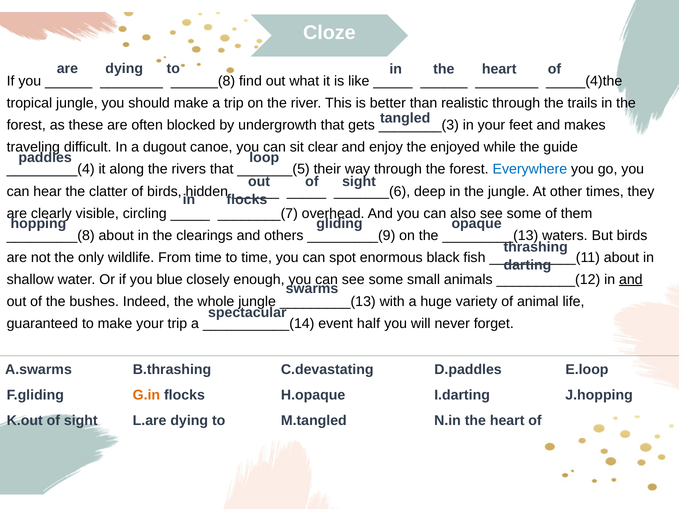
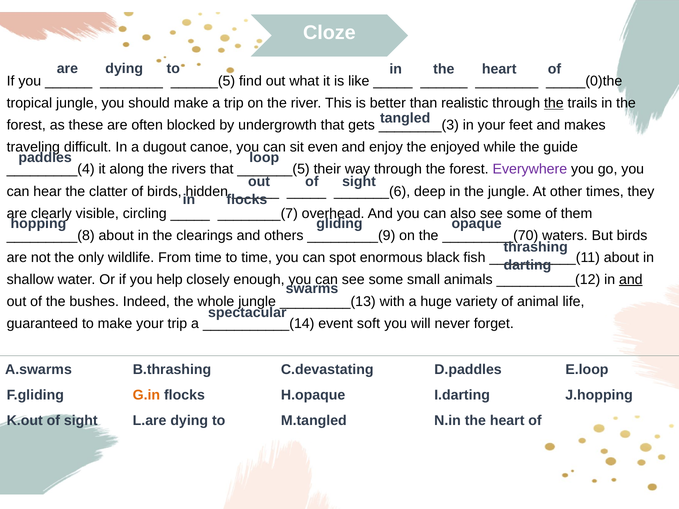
______(8: ______(8 -> ______(5 (203, 81)
_____(4)the: _____(4)the -> _____(0)the (584, 81)
the underline: none -> present (554, 103)
clear: clear -> even (323, 147)
Everywhere colour: blue -> purple (530, 169)
the _________(13: _________(13 -> _________(70 (490, 236)
blue: blue -> help (170, 280)
half: half -> soft (369, 324)
